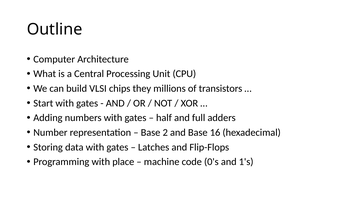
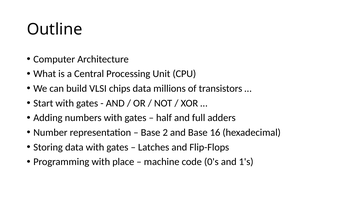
chips they: they -> data (142, 89)
